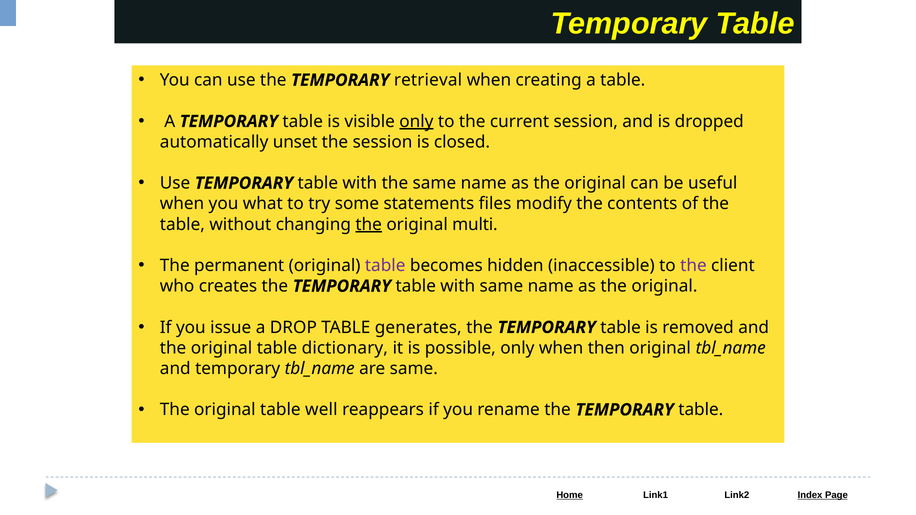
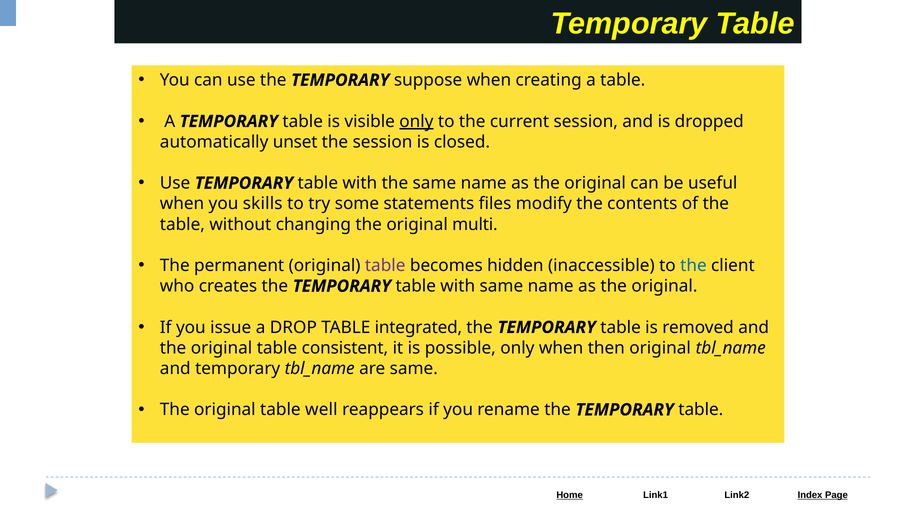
retrieval: retrieval -> suppose (428, 80)
what: what -> skills (263, 204)
the underline: present -> none (369, 224)
the colour: purple -> blue (693, 266)
generates: generates -> integrated (418, 328)
dictionary: dictionary -> consistent (345, 348)
